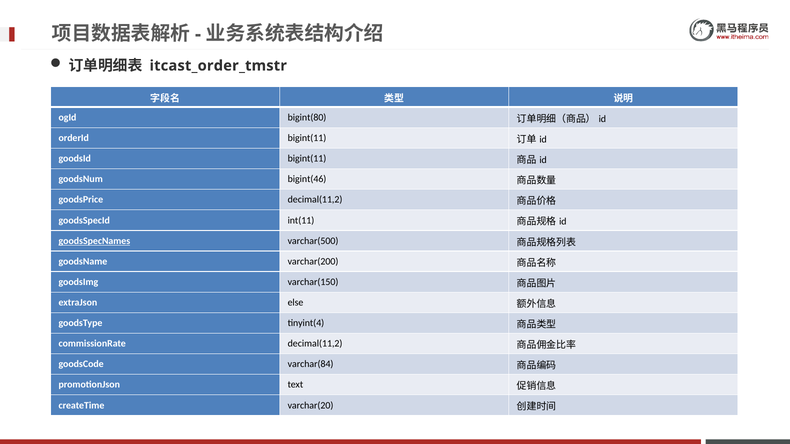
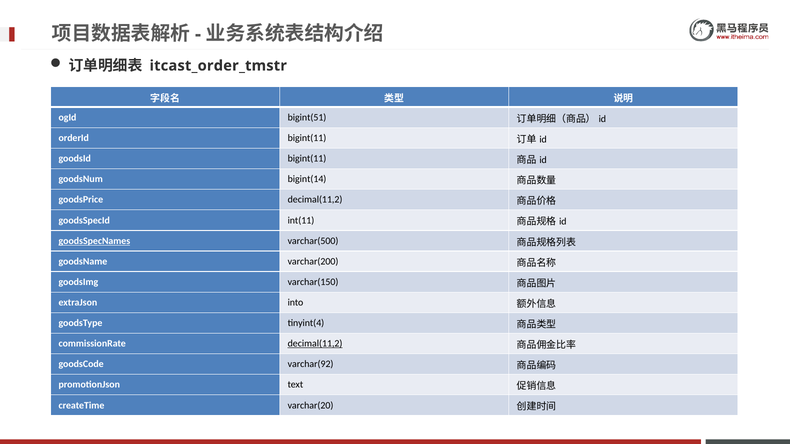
bigint(80: bigint(80 -> bigint(51 (307, 118)
bigint(46: bigint(46 -> bigint(14 (307, 179)
else: else -> into (295, 303)
decimal(11,2 underline: none -> present (315, 344)
varchar(84: varchar(84 -> varchar(92 (311, 364)
